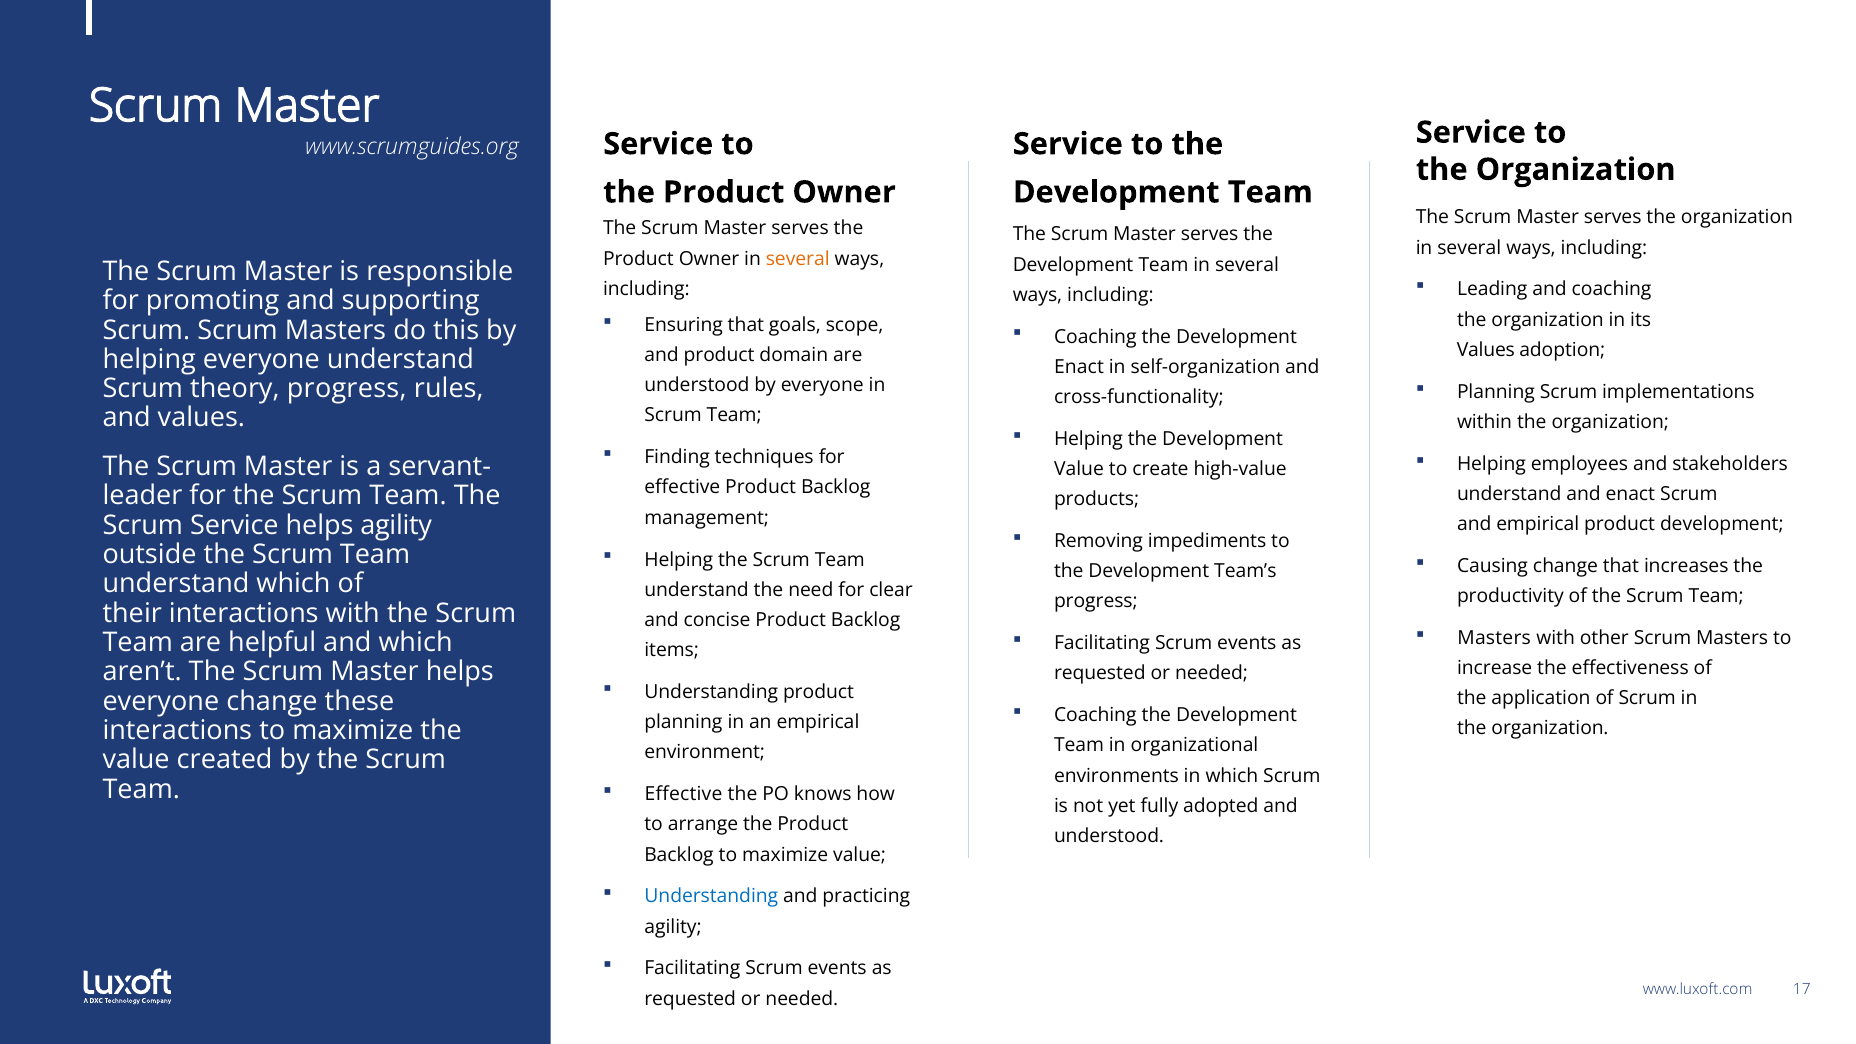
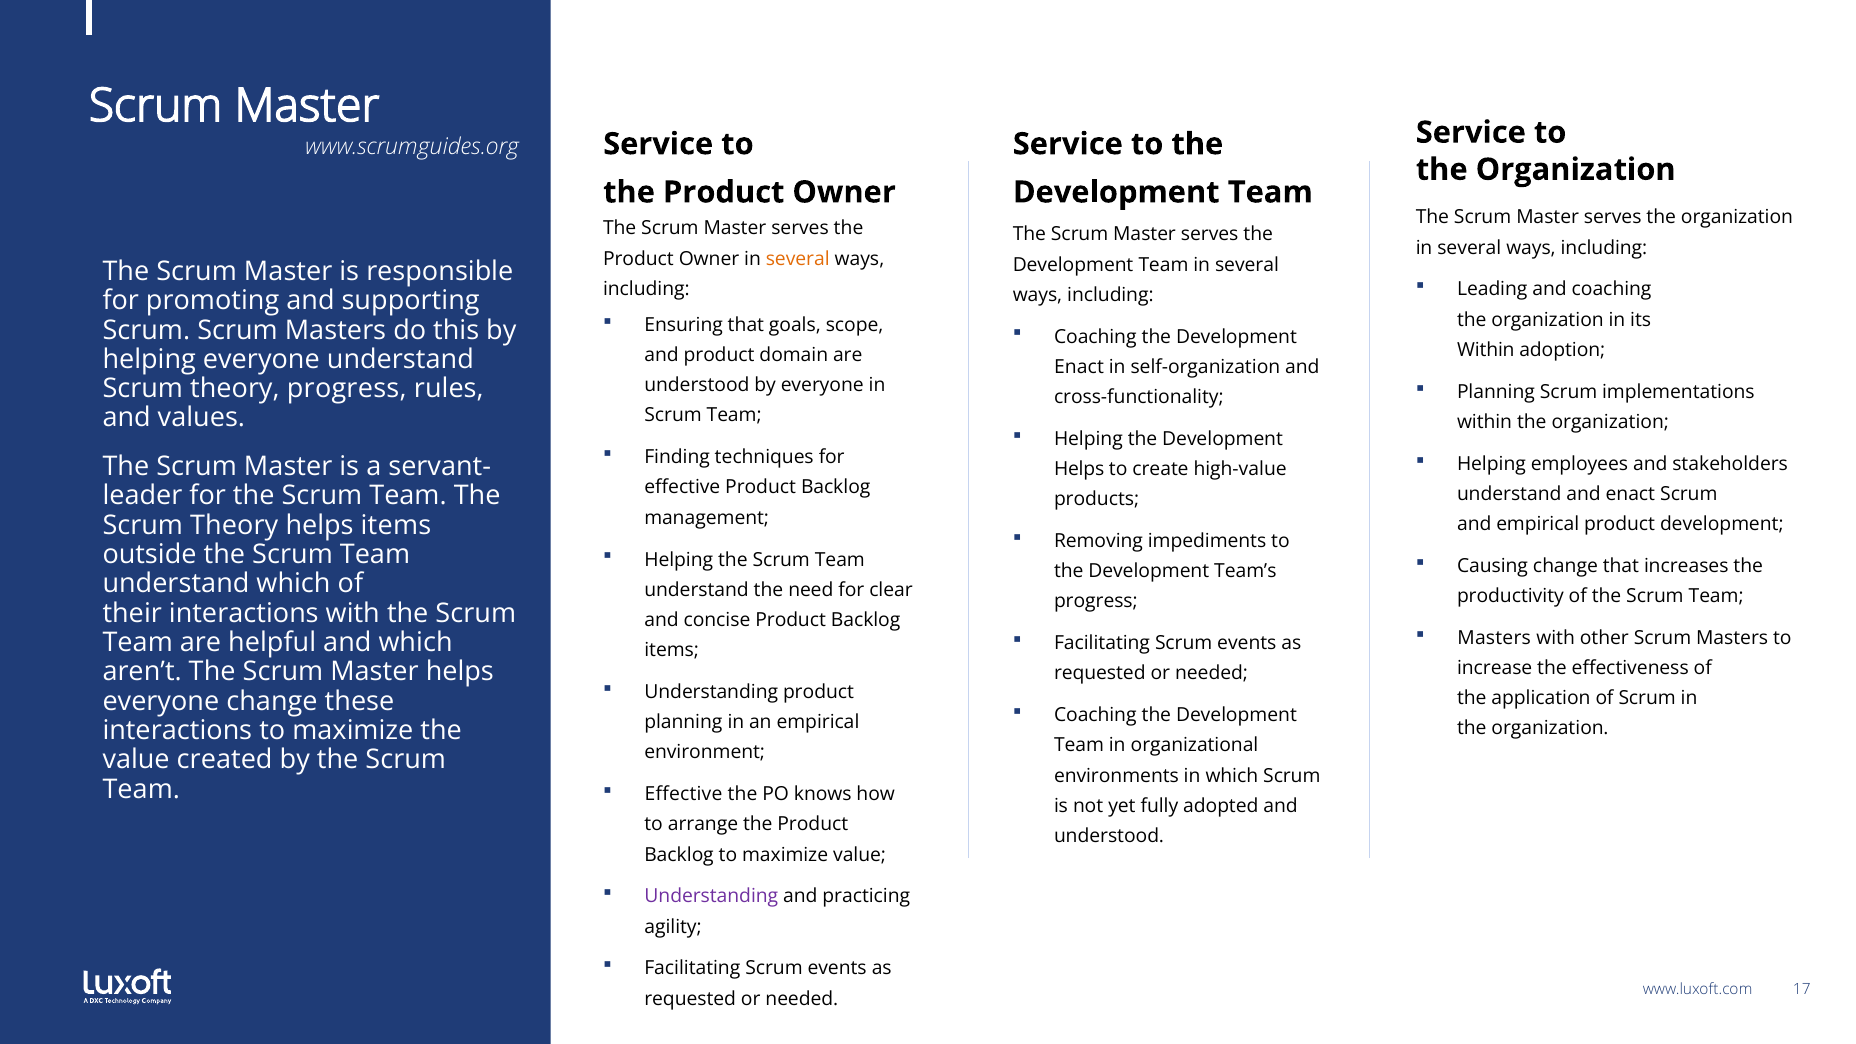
Values: Values -> Within (1486, 350)
Value: Value -> Helps (1079, 469)
Service: Service -> Theory (234, 525)
helps agility: agility -> items (396, 525)
Understanding colour: blue -> purple (711, 896)
